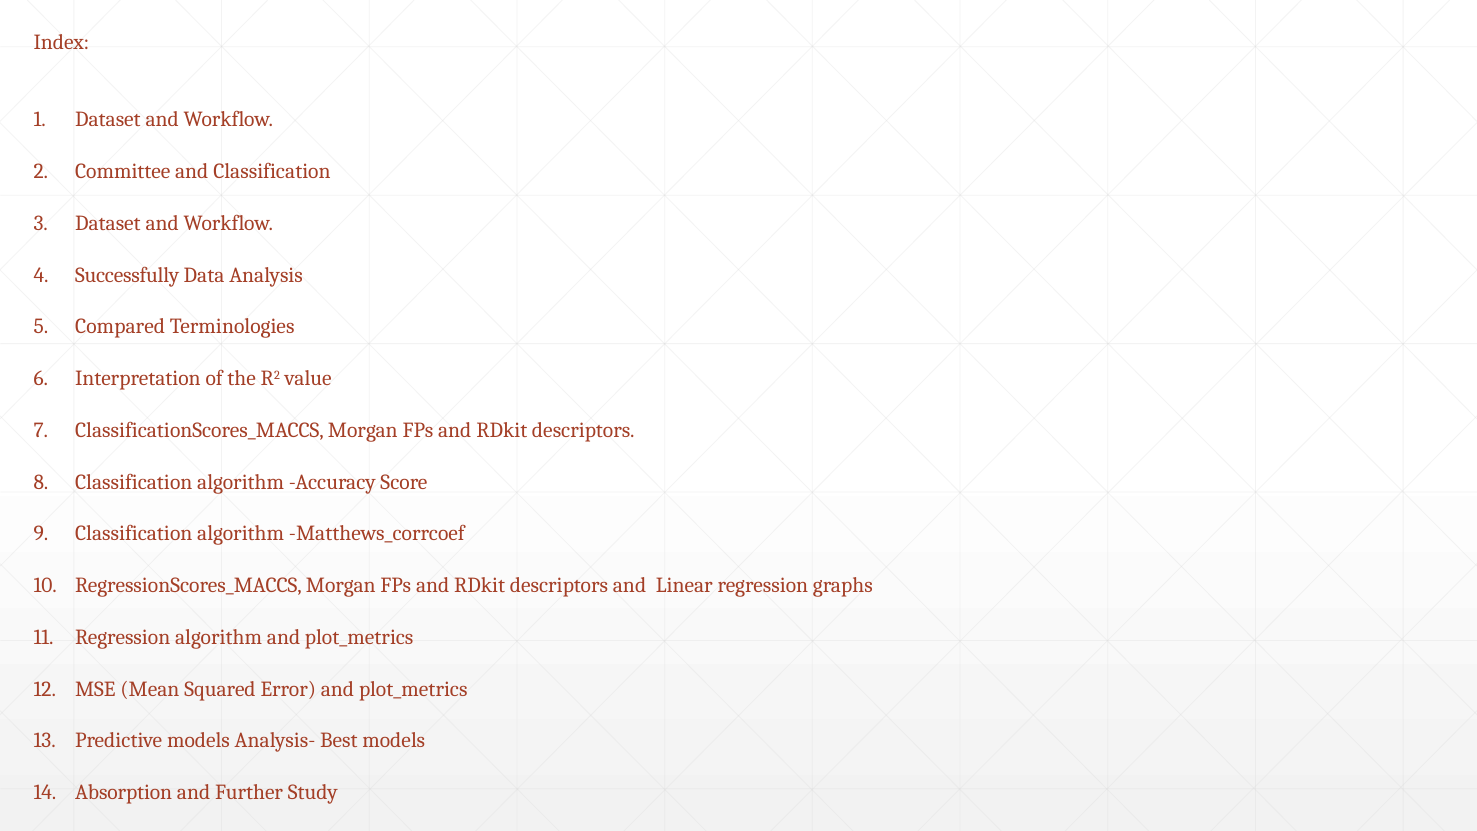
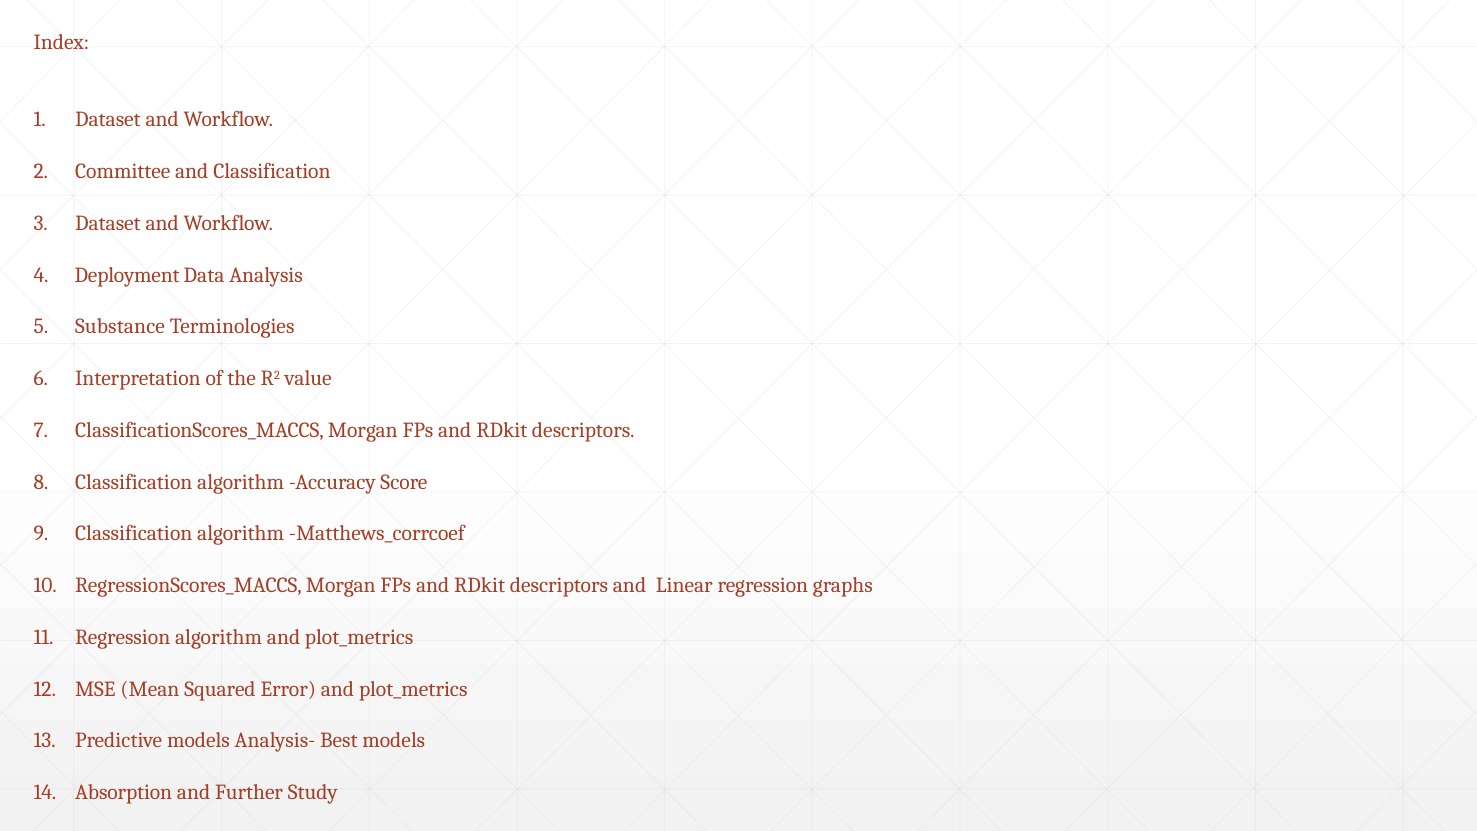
Successfully: Successfully -> Deployment (127, 275)
Compared: Compared -> Substance (120, 327)
